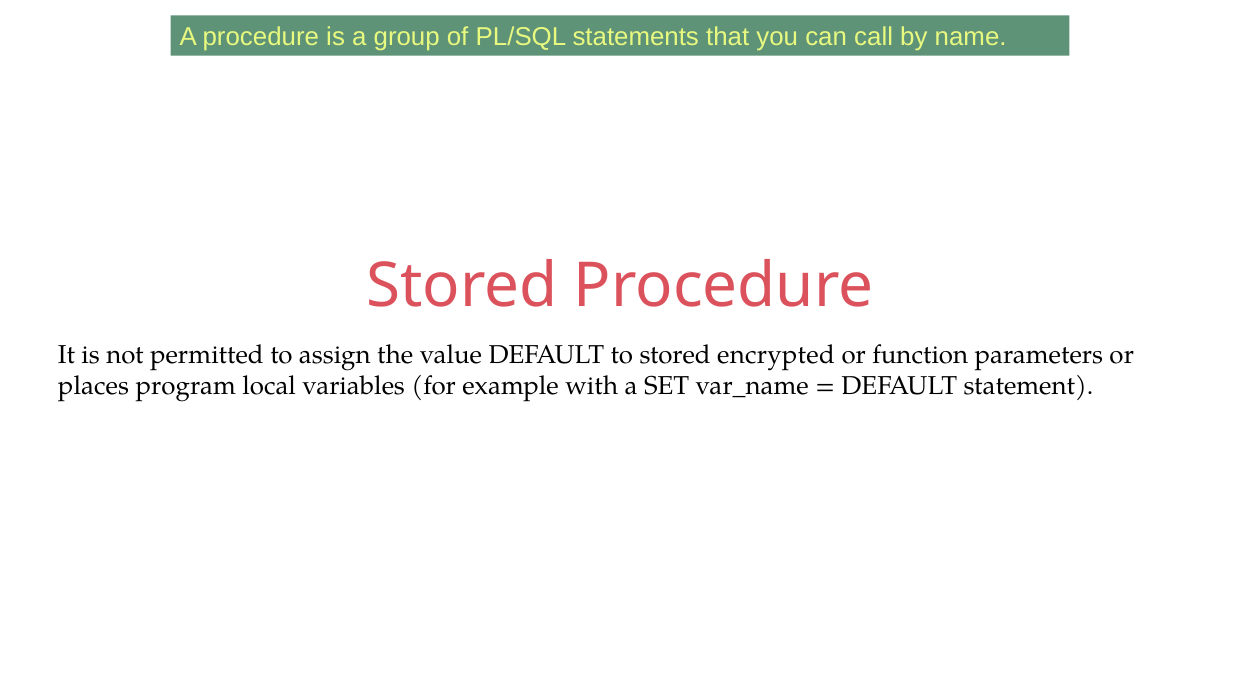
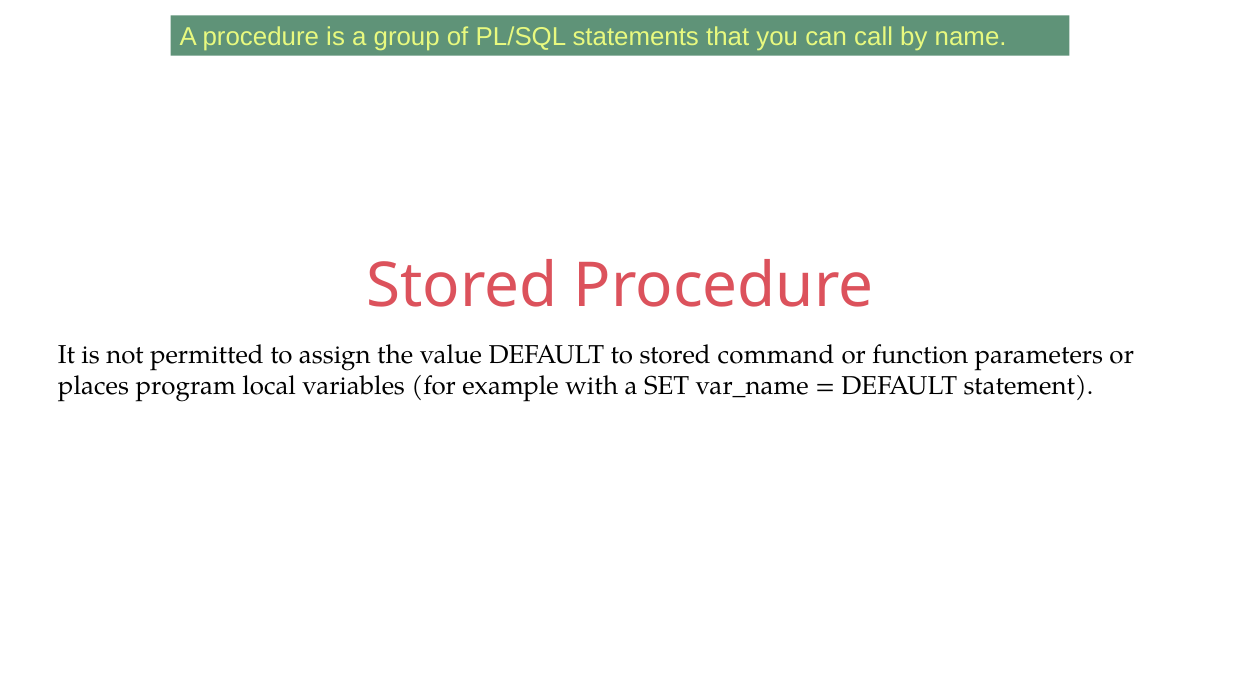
encrypted: encrypted -> command (776, 355)
